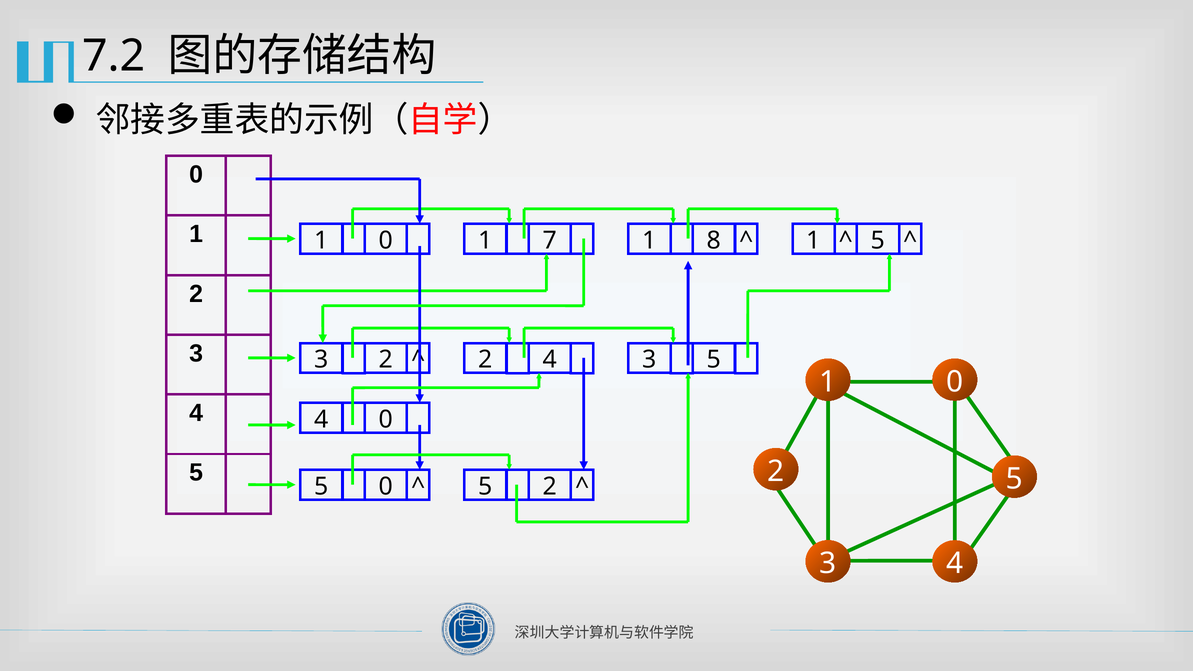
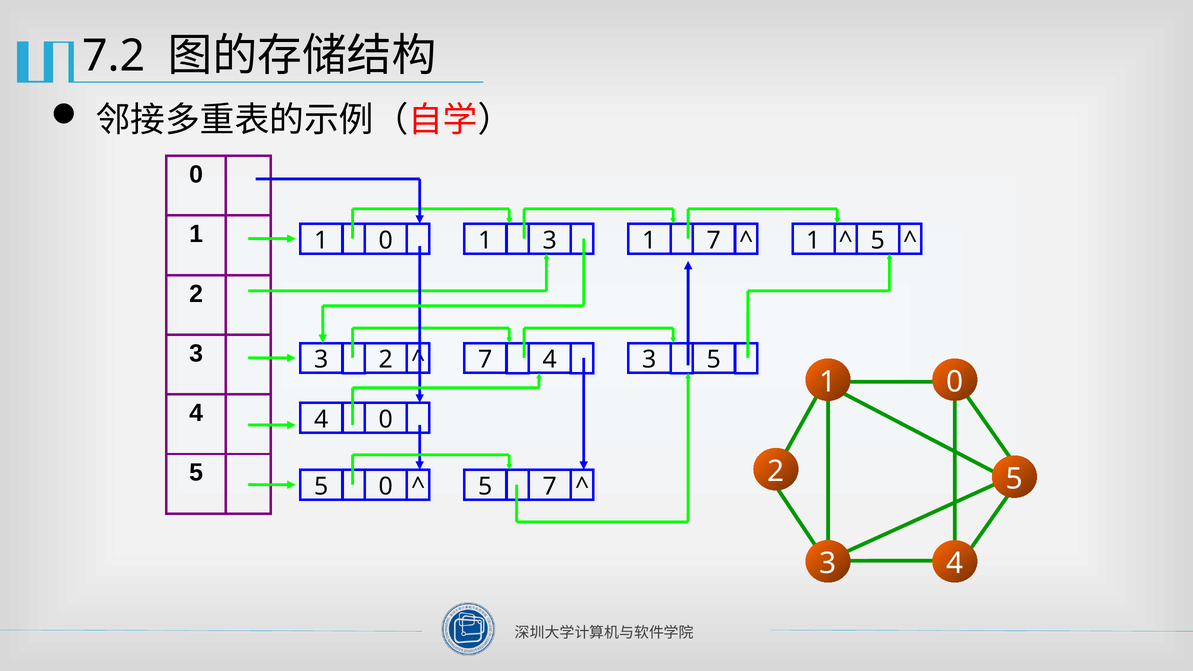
7: 7 -> 3 (550, 240)
1 8: 8 -> 7 (714, 240)
2: 2 -> 7 (486, 360)
5 2: 2 -> 7 (550, 486)
